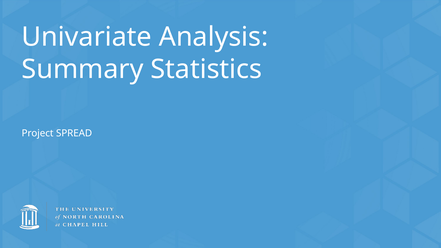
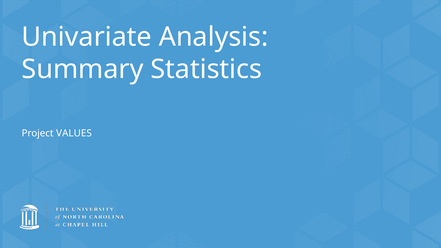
SPREAD: SPREAD -> VALUES (74, 133)
